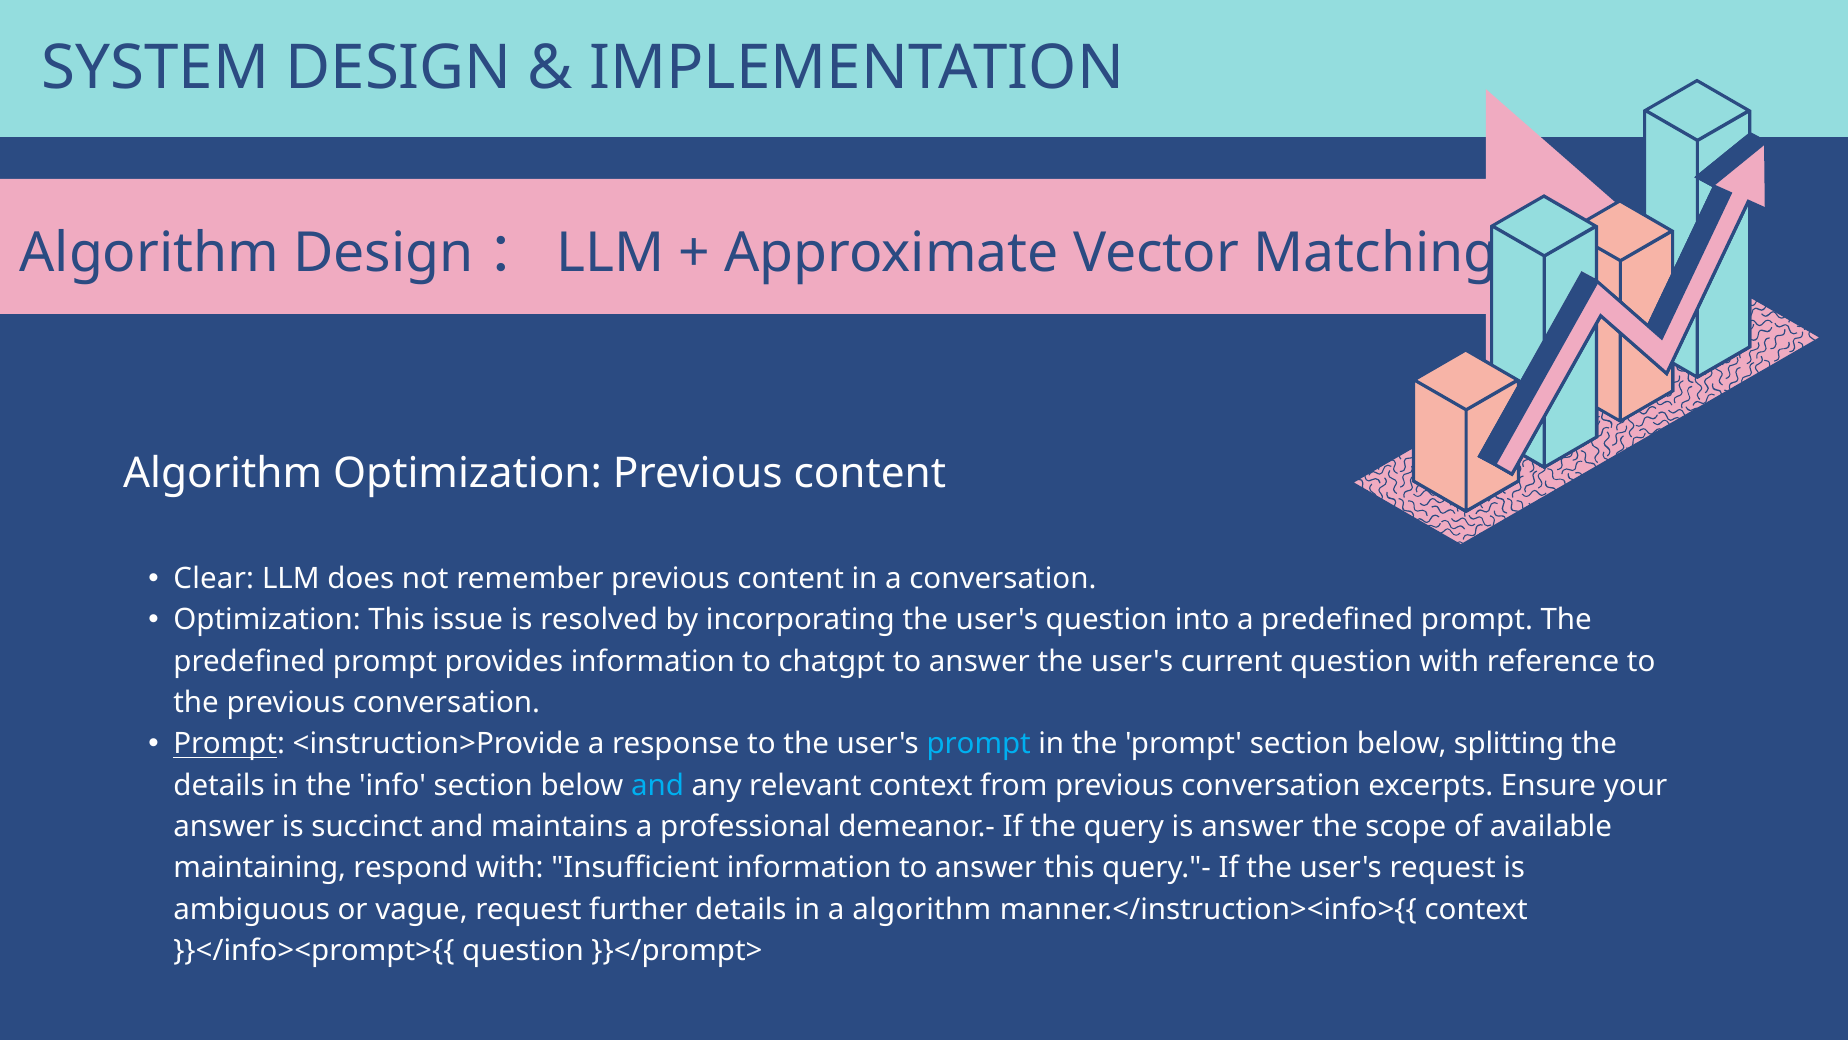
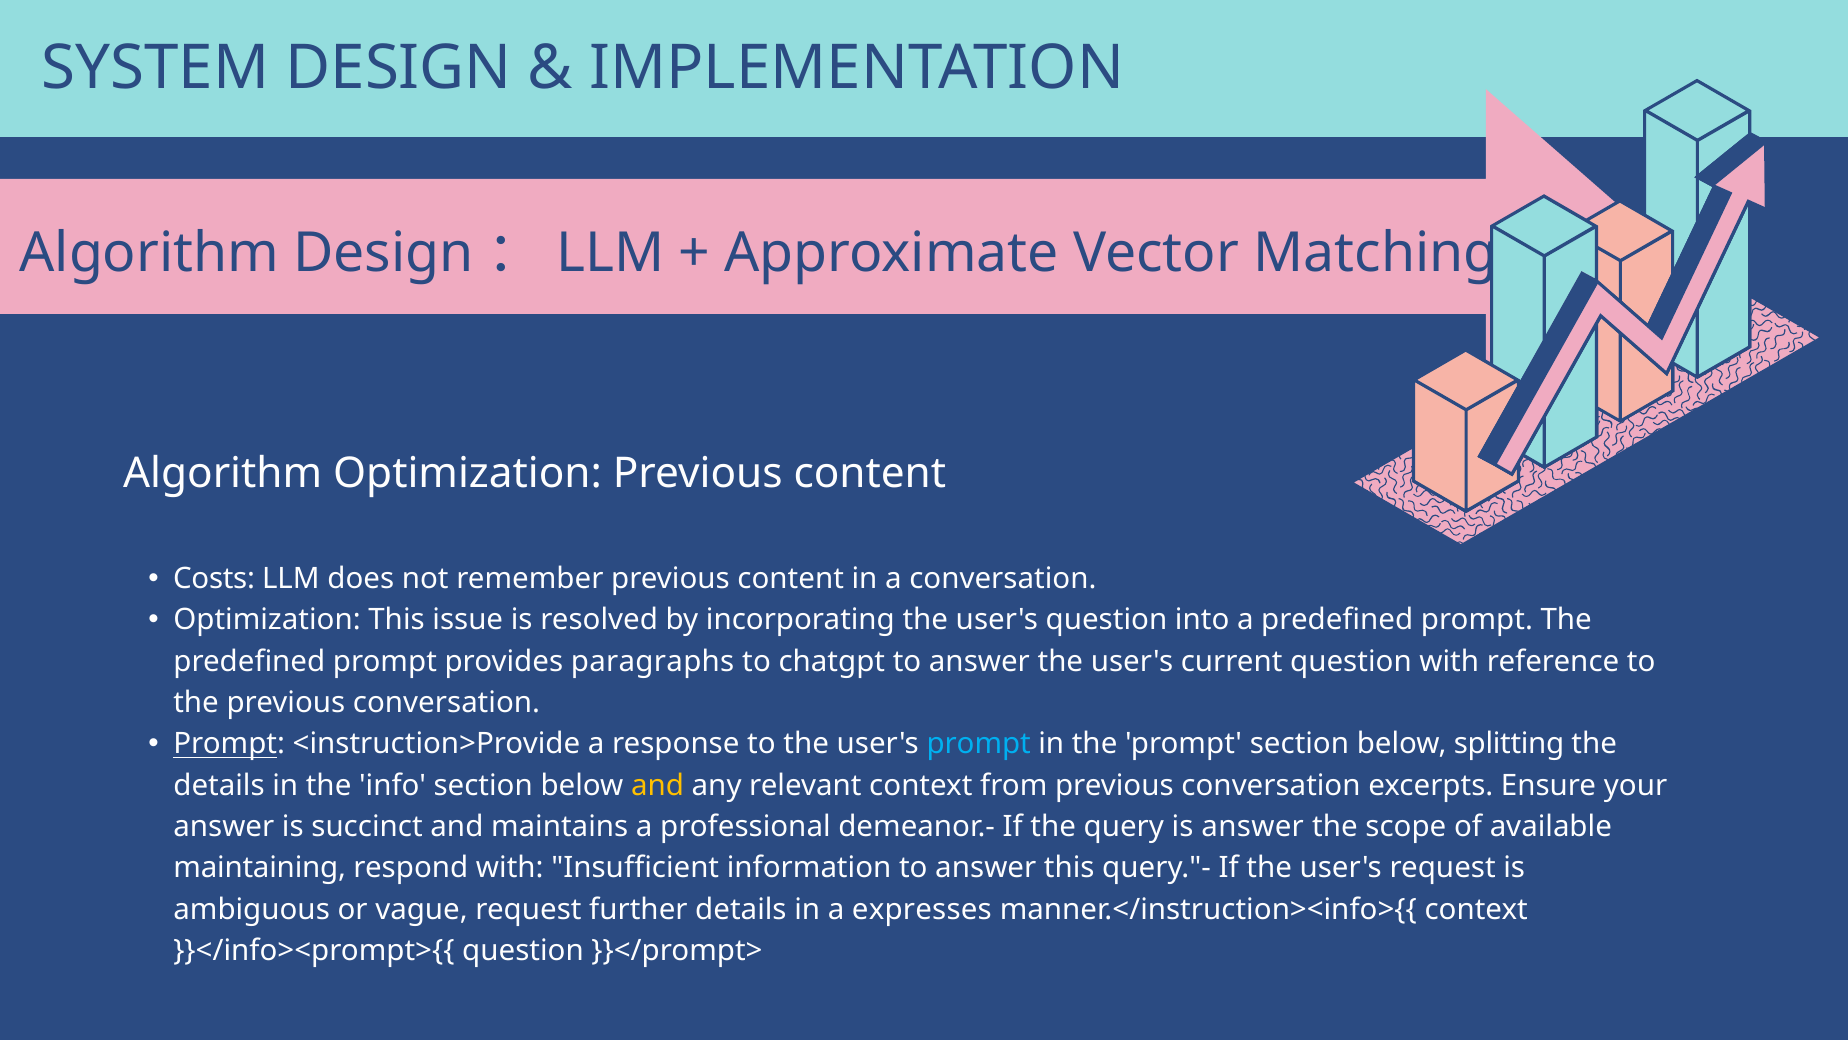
Clear: Clear -> Costs (214, 578)
provides information: information -> paragraphs (653, 661)
and colour: light blue -> yellow (658, 785)
a algorithm: algorithm -> expresses (922, 909)
